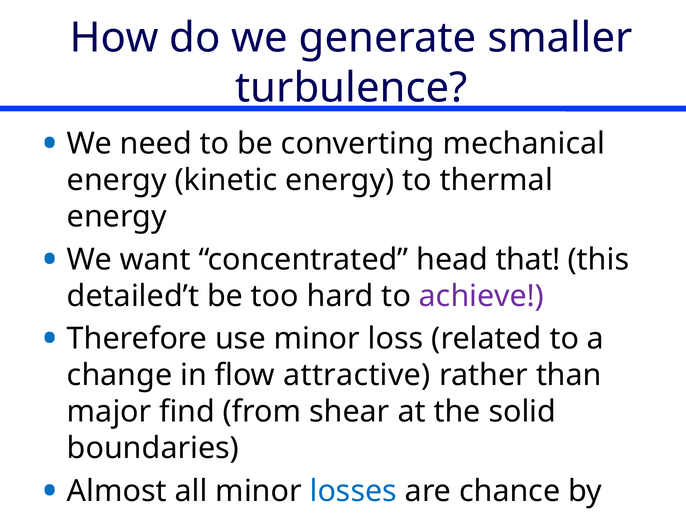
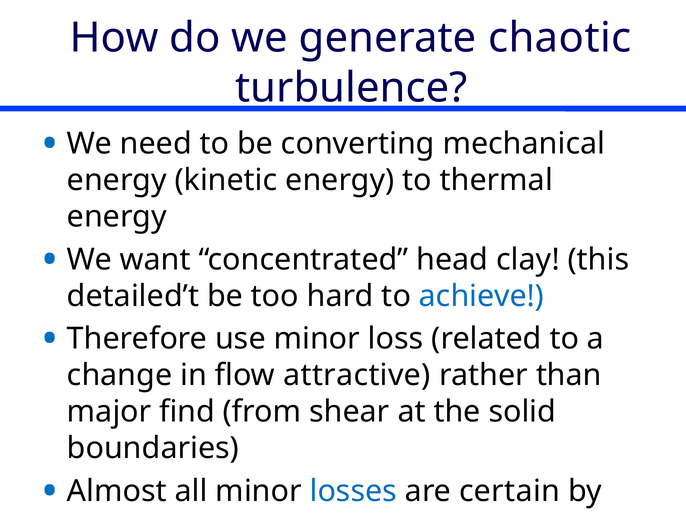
smaller: smaller -> chaotic (560, 38)
that: that -> clay (528, 260)
achieve colour: purple -> blue (482, 296)
chance: chance -> certain (510, 492)
